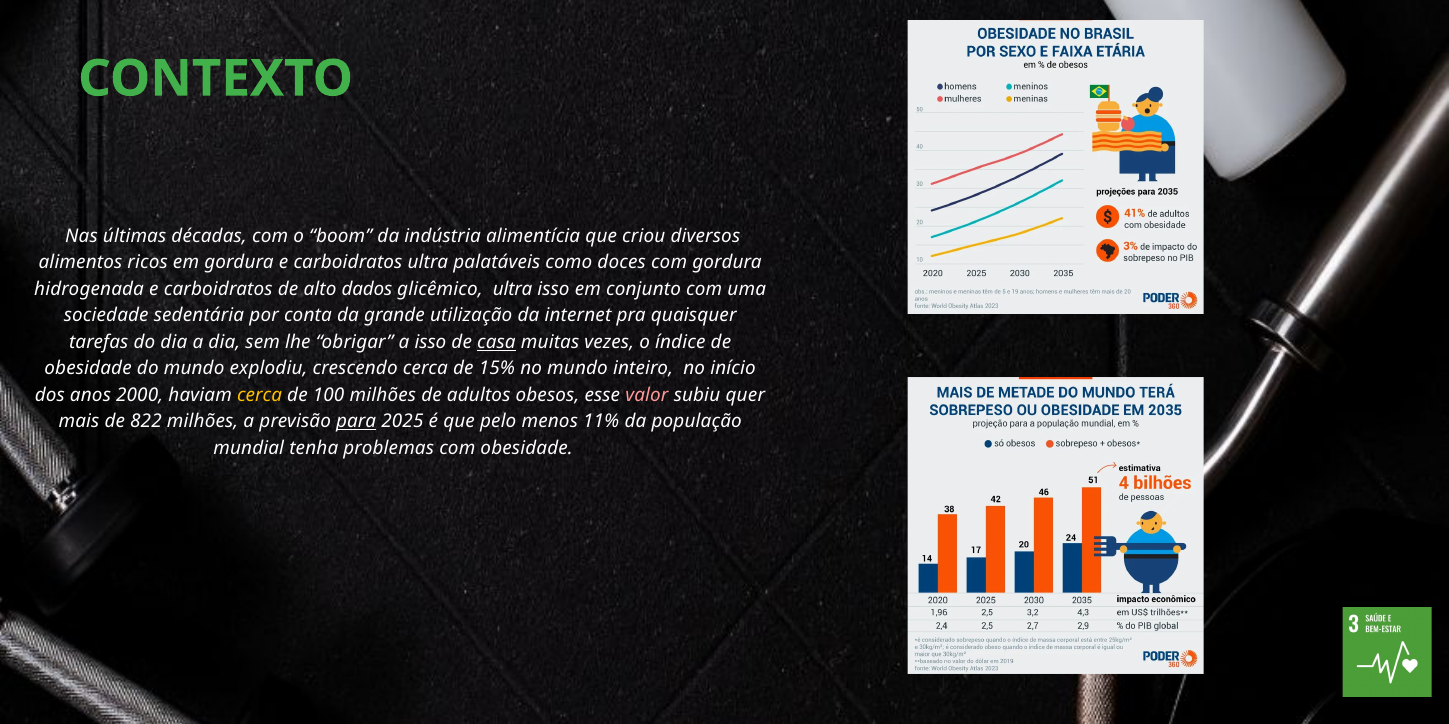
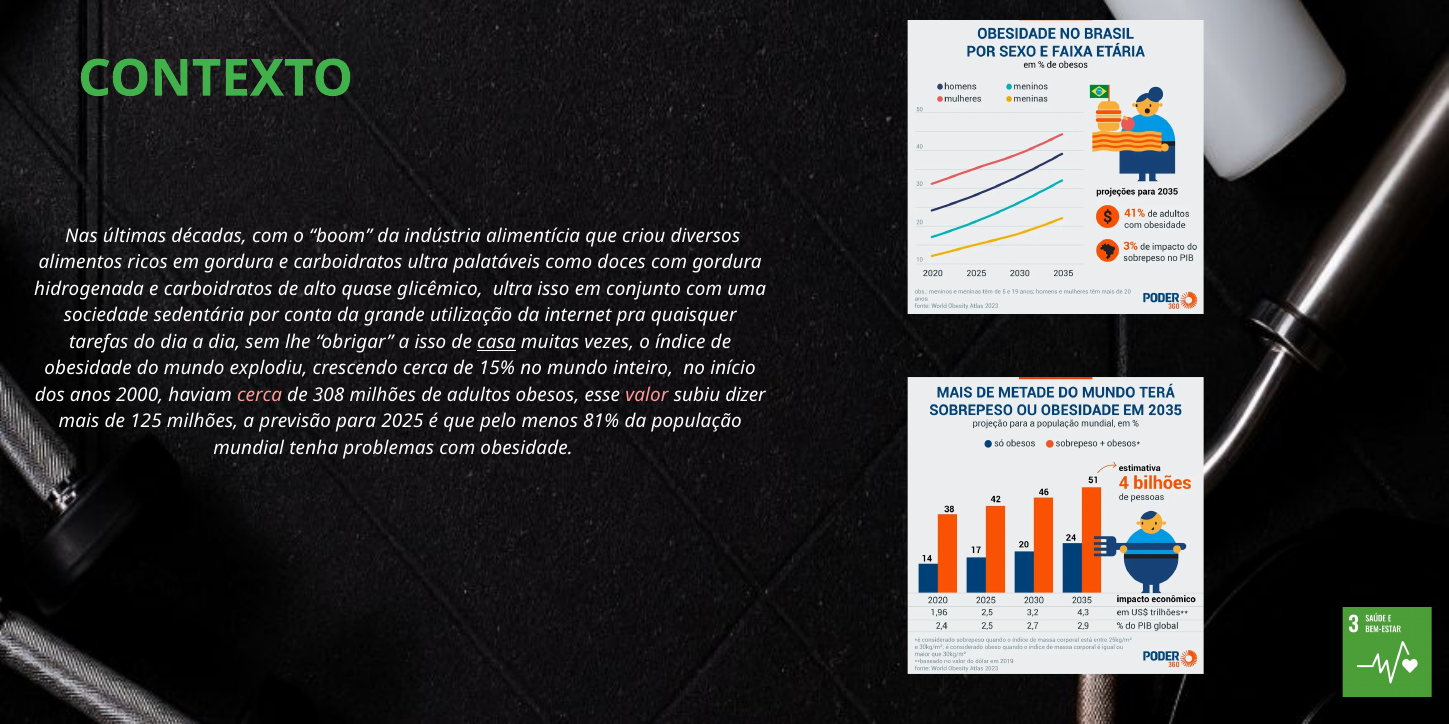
dados: dados -> quase (367, 289)
cerca colour: yellow -> pink (260, 395)
100: 100 -> 308 (329, 395)
quer: quer -> dizer (746, 395)
822: 822 -> 125 (146, 422)
para underline: present -> none (356, 422)
11%: 11% -> 81% (601, 422)
